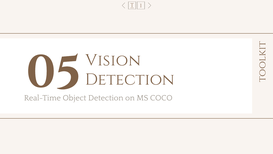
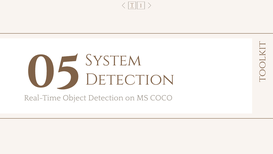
Vision: Vision -> System (113, 60)
